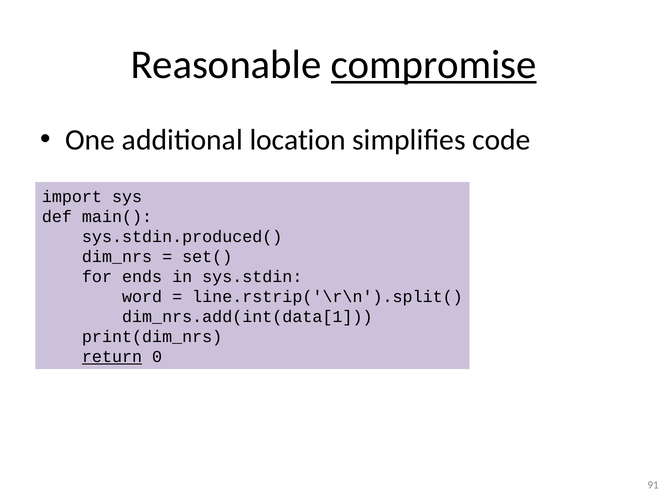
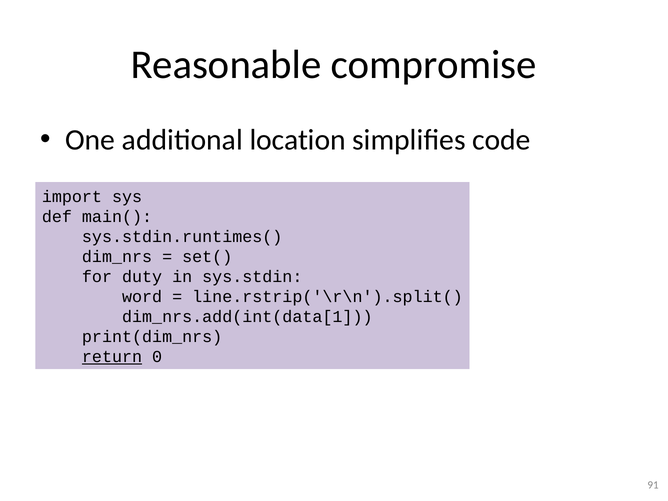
compromise underline: present -> none (434, 65)
sys.stdin.produced(: sys.stdin.produced( -> sys.stdin.runtimes( (182, 237)
ends: ends -> duty (142, 277)
